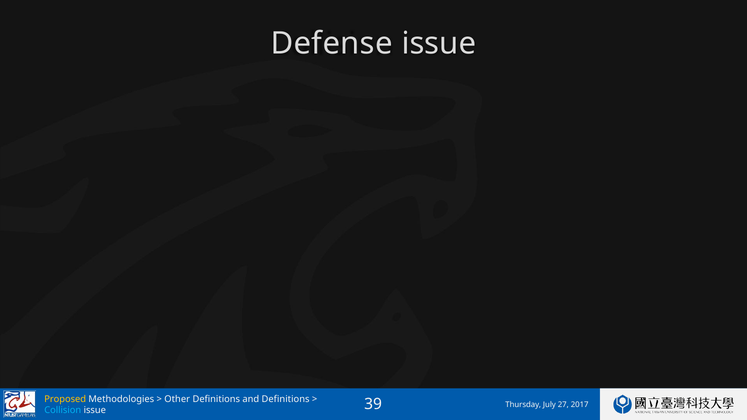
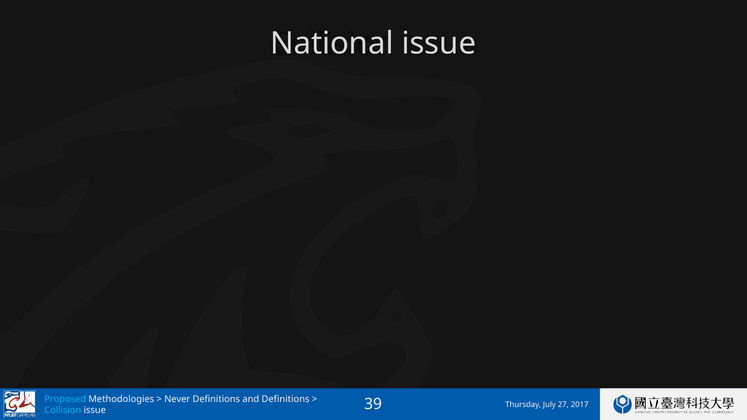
Defense: Defense -> National (332, 44)
Proposed colour: yellow -> light blue (65, 399)
Other: Other -> Never (177, 399)
